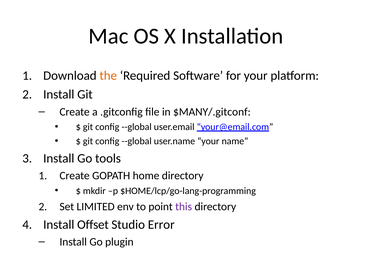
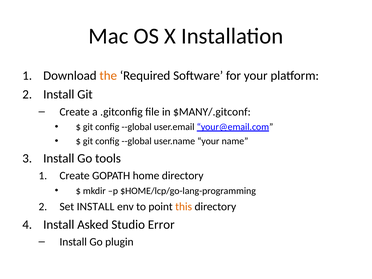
Set LIMITED: LIMITED -> INSTALL (96, 207)
this colour: purple -> orange (184, 207)
Offset: Offset -> Asked (93, 225)
